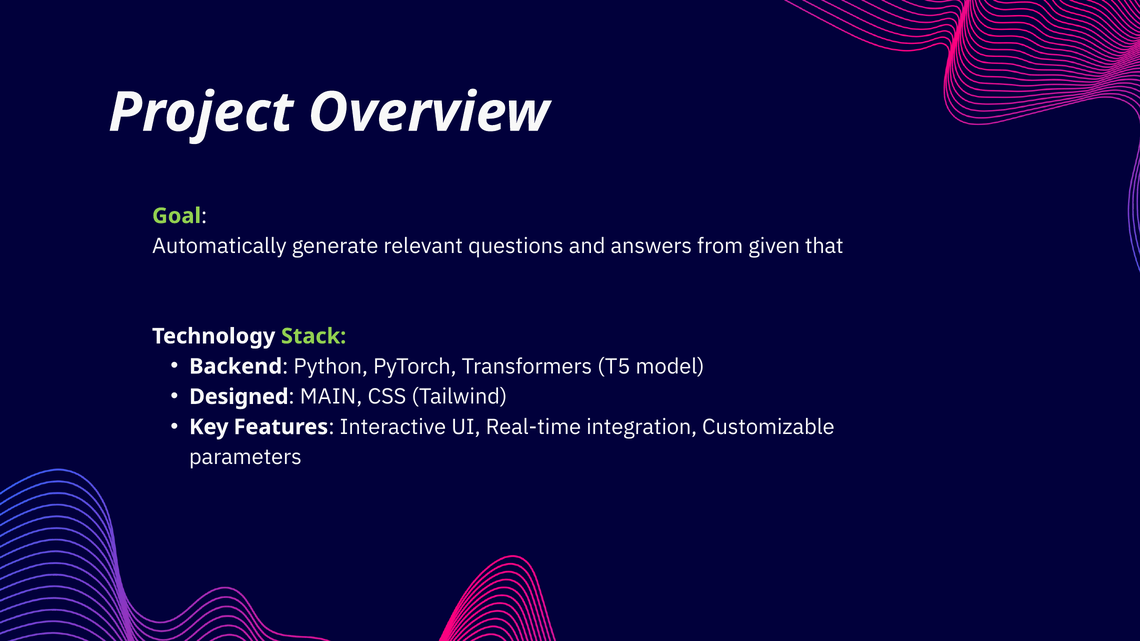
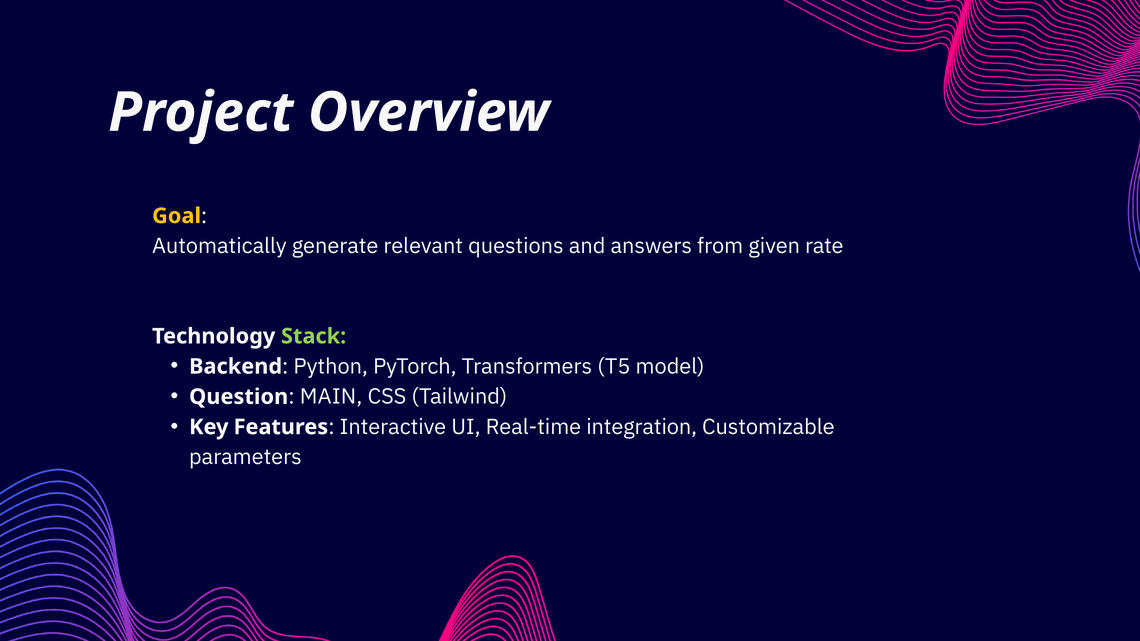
Goal colour: light green -> yellow (176, 216)
that: that -> rate (824, 246)
Designed: Designed -> Question (239, 397)
